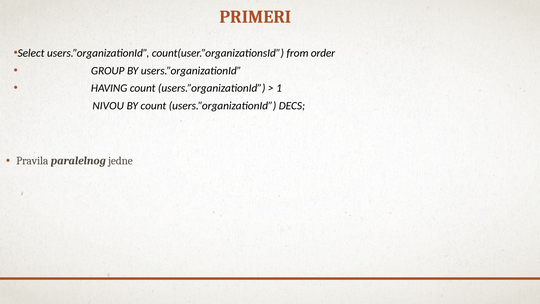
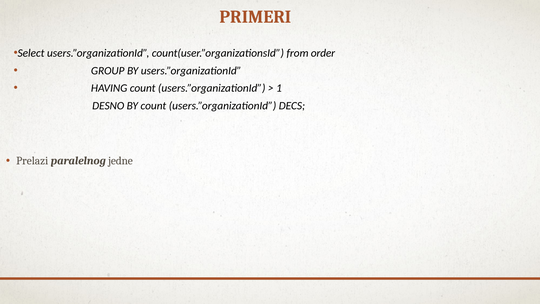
NIVOU: NIVOU -> DESNO (108, 106)
Pravila: Pravila -> Prelazi (32, 161)
